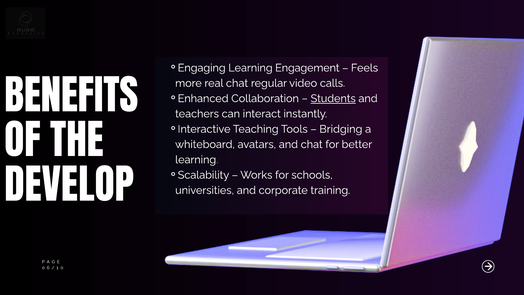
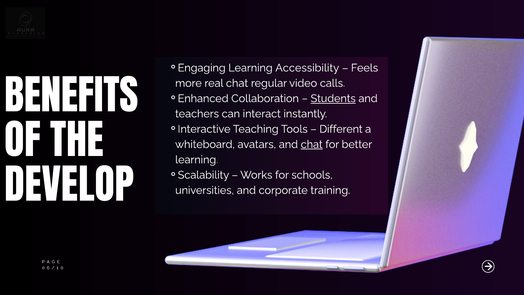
Engagement: Engagement -> Accessibility (307, 68)
Bridging: Bridging -> Different (341, 129)
chat underline: none -> present (312, 144)
